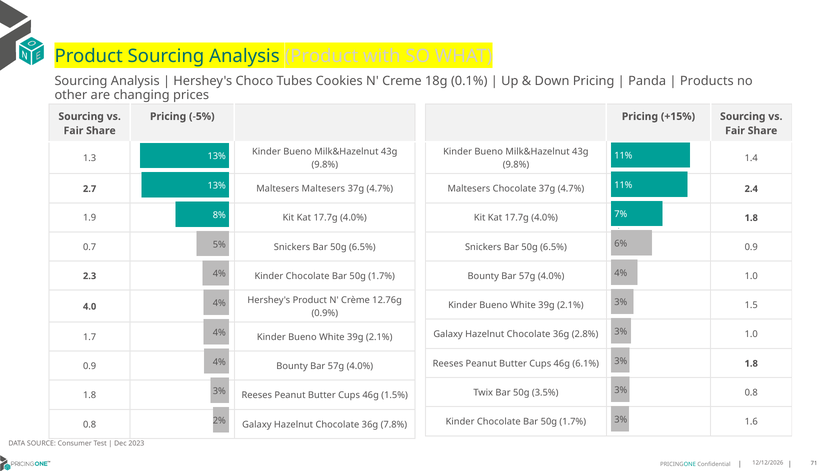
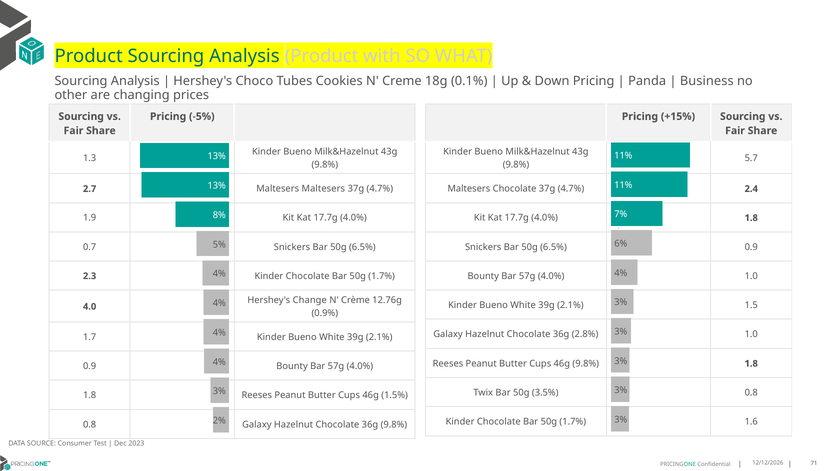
Products: Products -> Business (707, 81)
1.4: 1.4 -> 5.7 (751, 158)
Hershey's Product: Product -> Change (310, 300)
46g 6.1%: 6.1% -> 9.8% (586, 364)
36g 7.8%: 7.8% -> 9.8% (394, 425)
